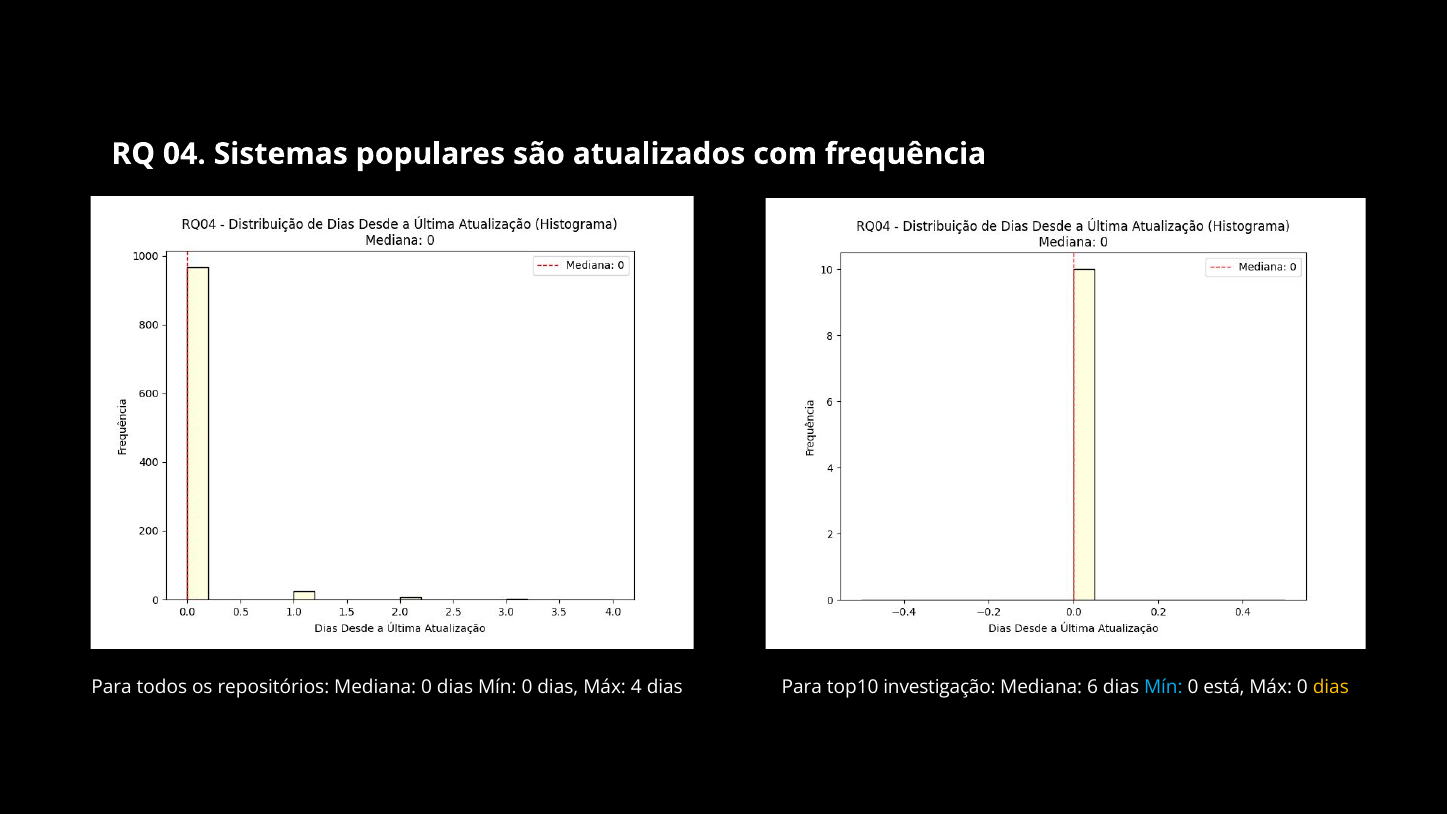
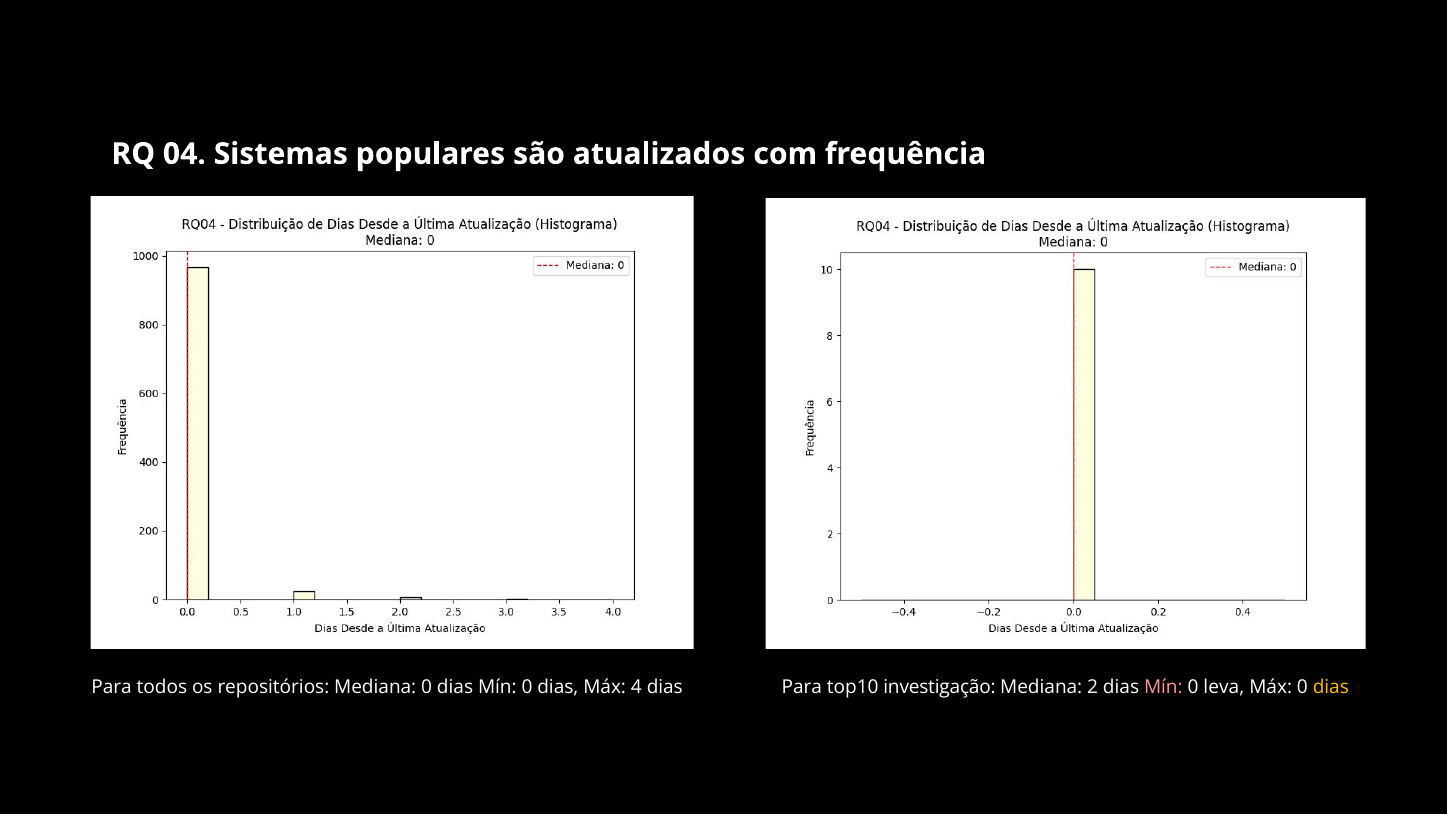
6: 6 -> 2 (1093, 687)
Mín colour: light blue -> pink (1163, 687)
0 está: está -> leva (1224, 687)
